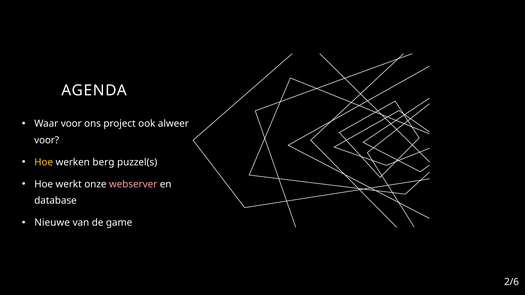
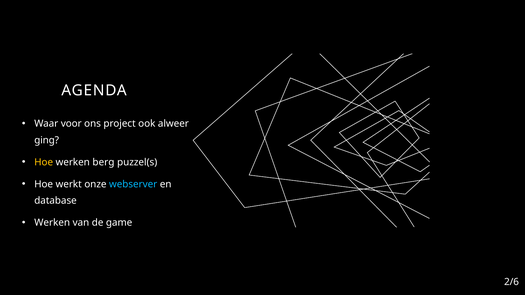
voor: voor -> ging (47, 140)
webserver colour: pink -> light blue (133, 184)
Nieuwe: Nieuwe -> Werken (52, 223)
